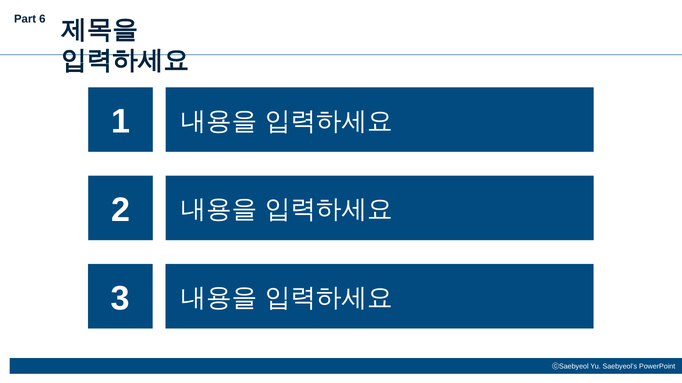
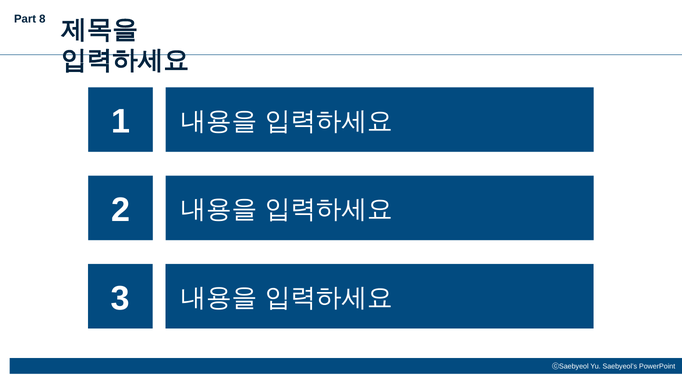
6: 6 -> 8 (42, 19)
